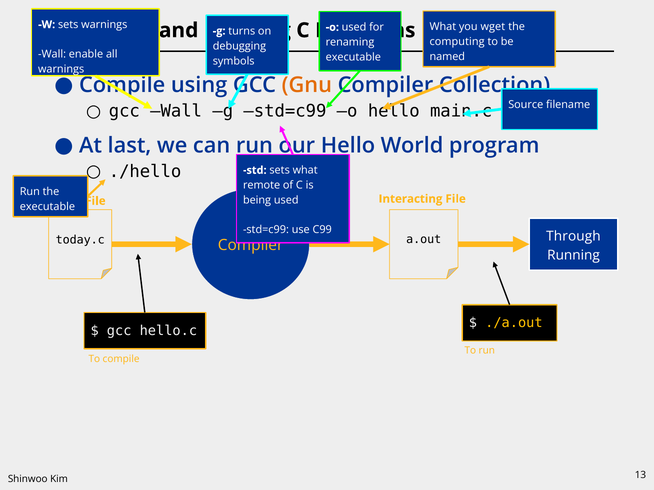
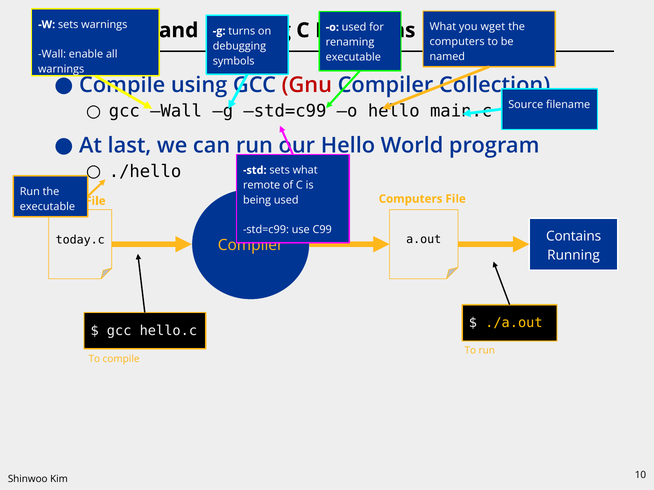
computing: computing -> computers (457, 42)
Gnu colour: orange -> red (307, 85)
Interacting: Interacting -> Computers (411, 199)
Through: Through -> Contains (574, 237)
13: 13 -> 10 (640, 476)
